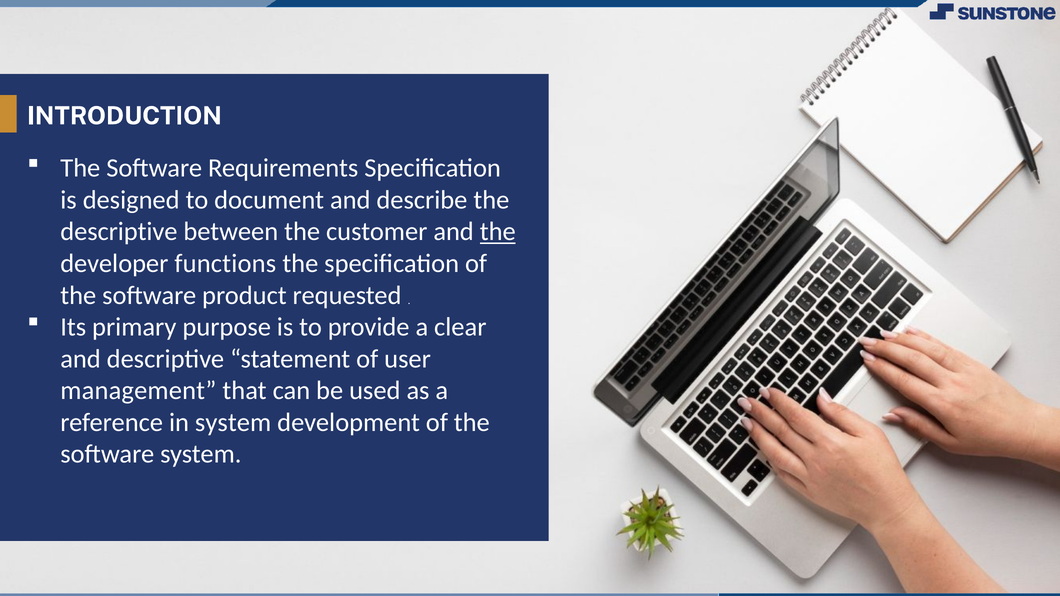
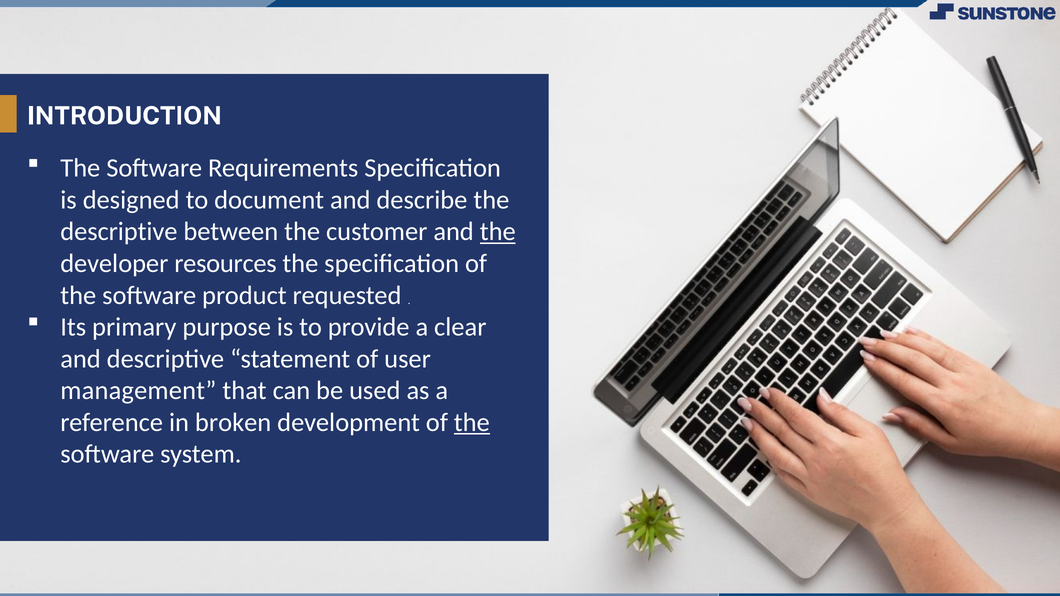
functions: functions -> resources (226, 264)
in system: system -> broken (233, 423)
the underline: none -> present (472, 423)
